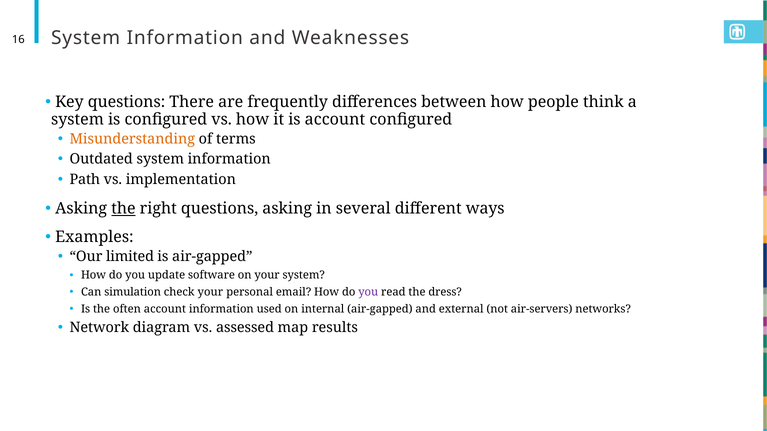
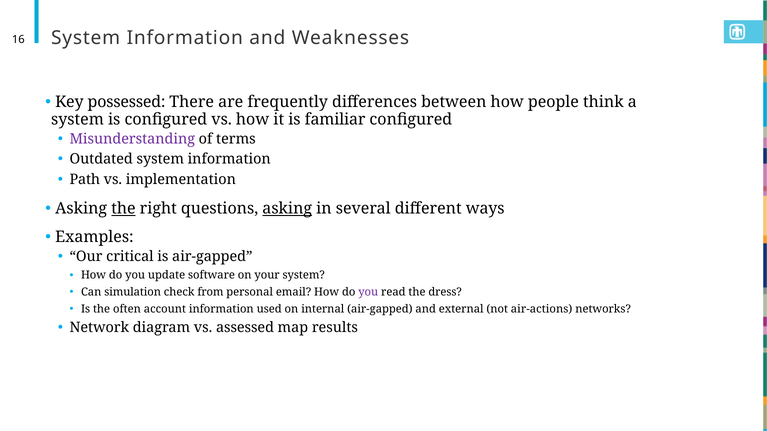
Key questions: questions -> possessed (127, 102)
is account: account -> familiar (335, 119)
Misunderstanding colour: orange -> purple (132, 139)
asking underline: none -> present (287, 209)
limited: limited -> critical (130, 257)
check your: your -> from (210, 292)
air-servers: air-servers -> air-actions (542, 309)
